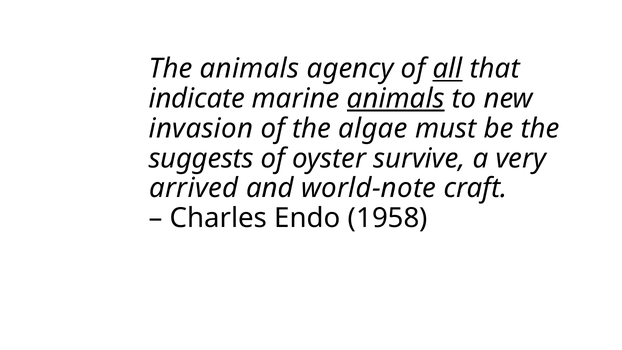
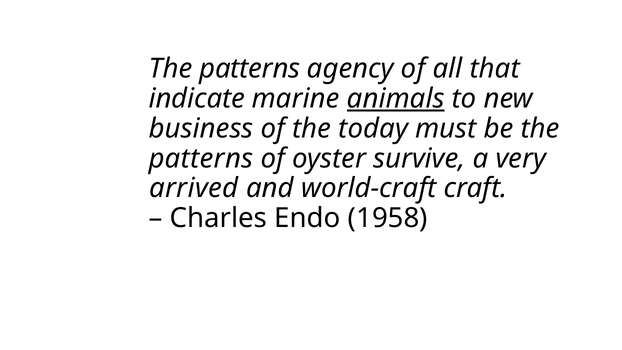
animals: animals -> patterns (250, 69)
all underline: present -> none (448, 69)
invasion: invasion -> business (201, 129)
algae: algae -> today (373, 129)
suggests: suggests -> patterns (201, 158)
world-note: world-note -> world-craft (369, 188)
